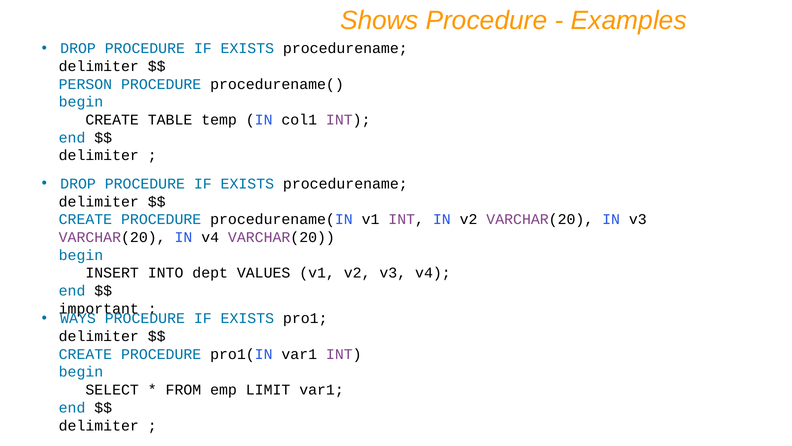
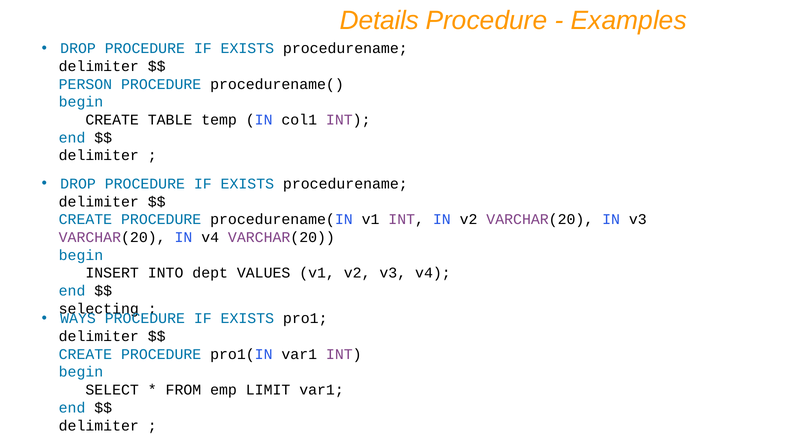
Shows: Shows -> Details (379, 21)
important: important -> selecting (99, 308)
